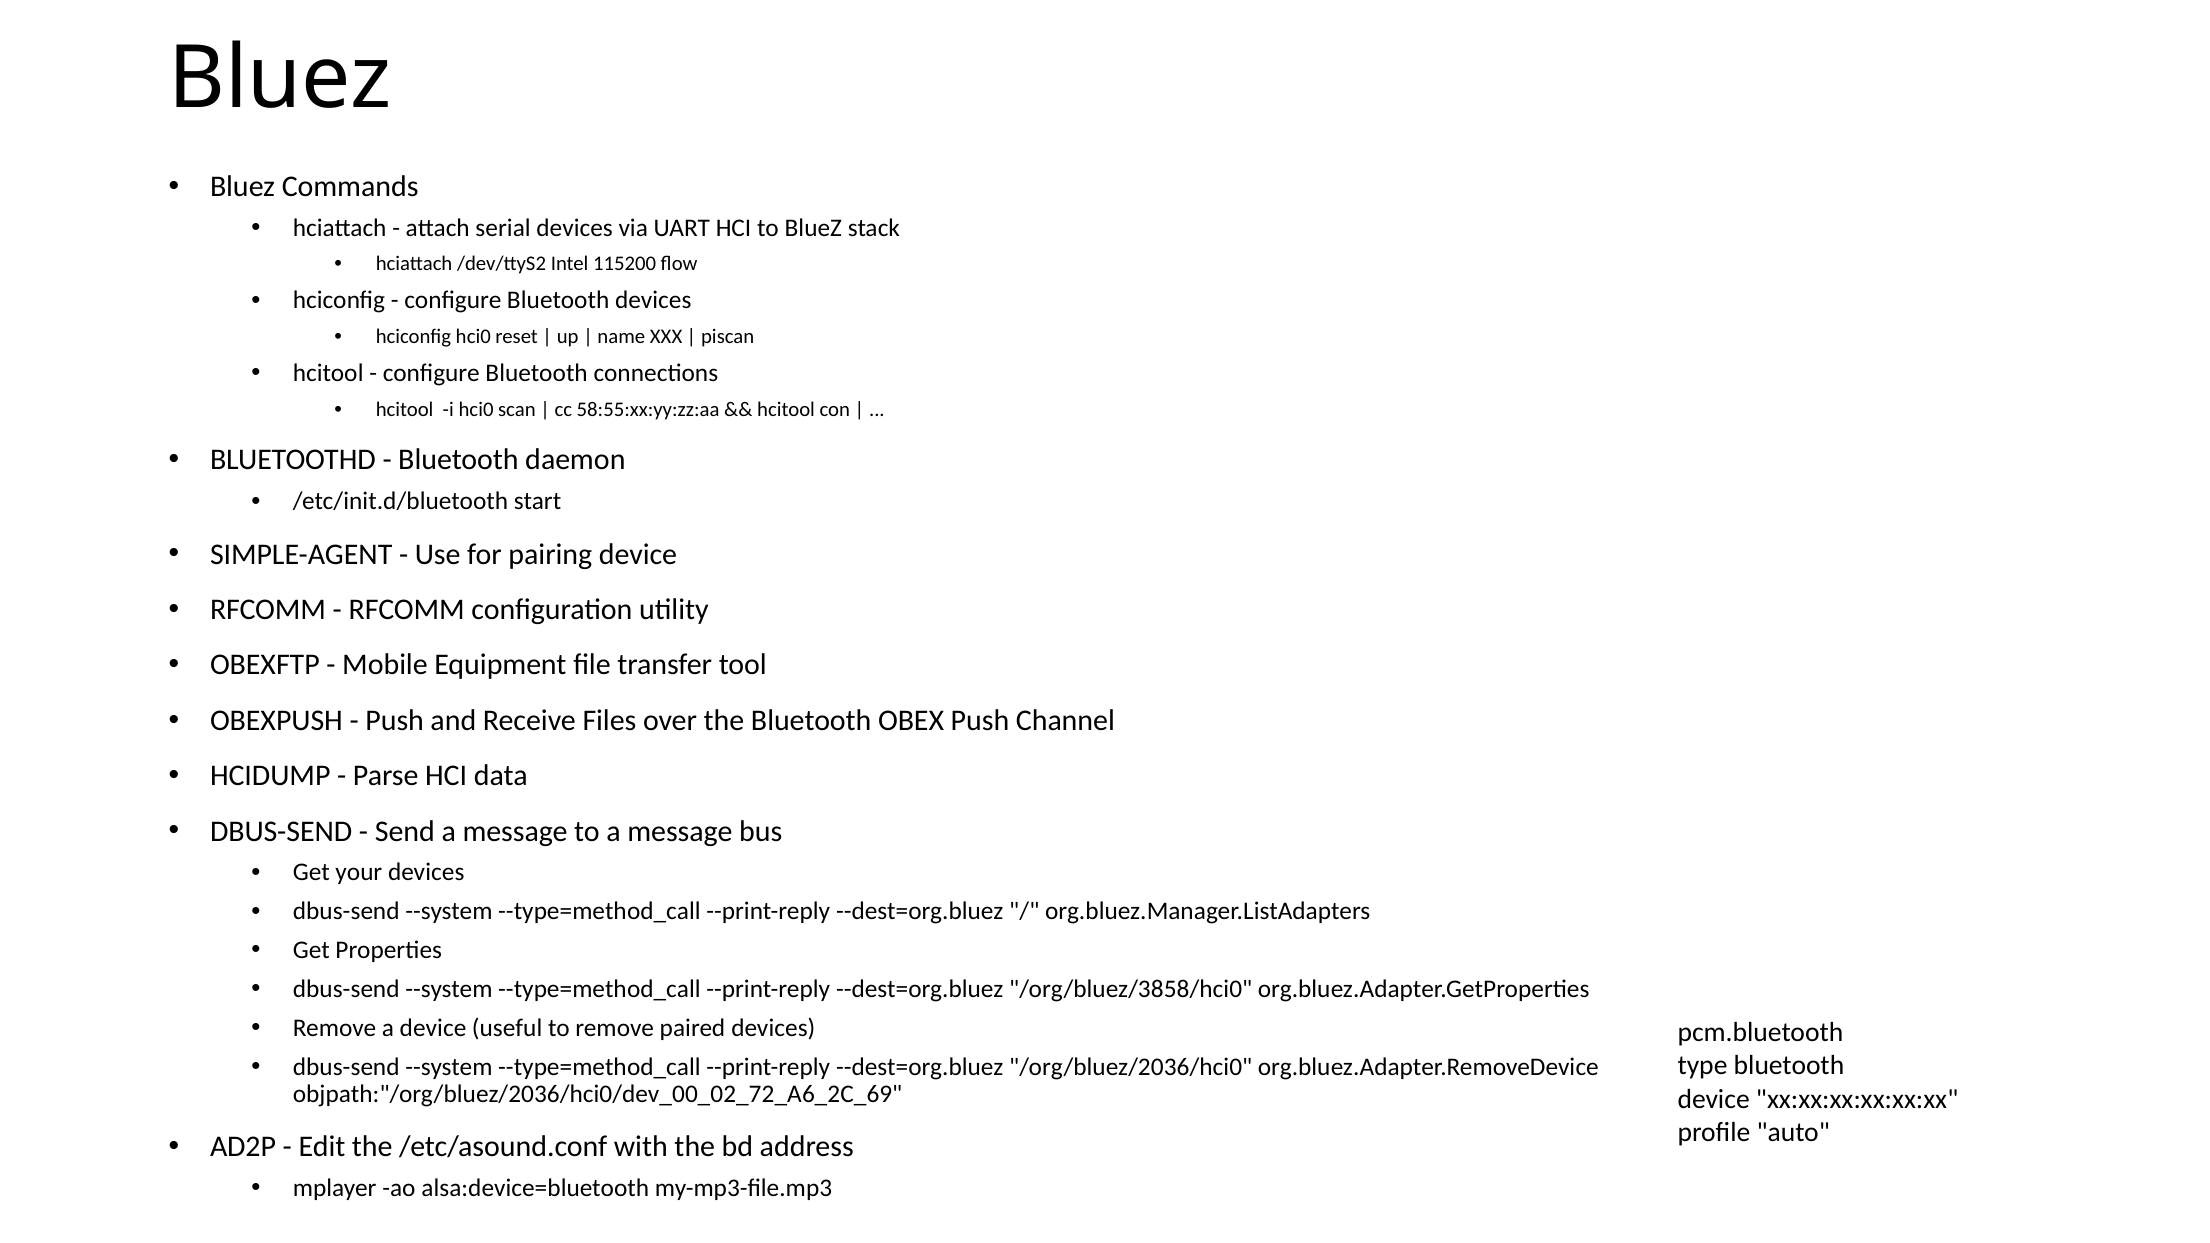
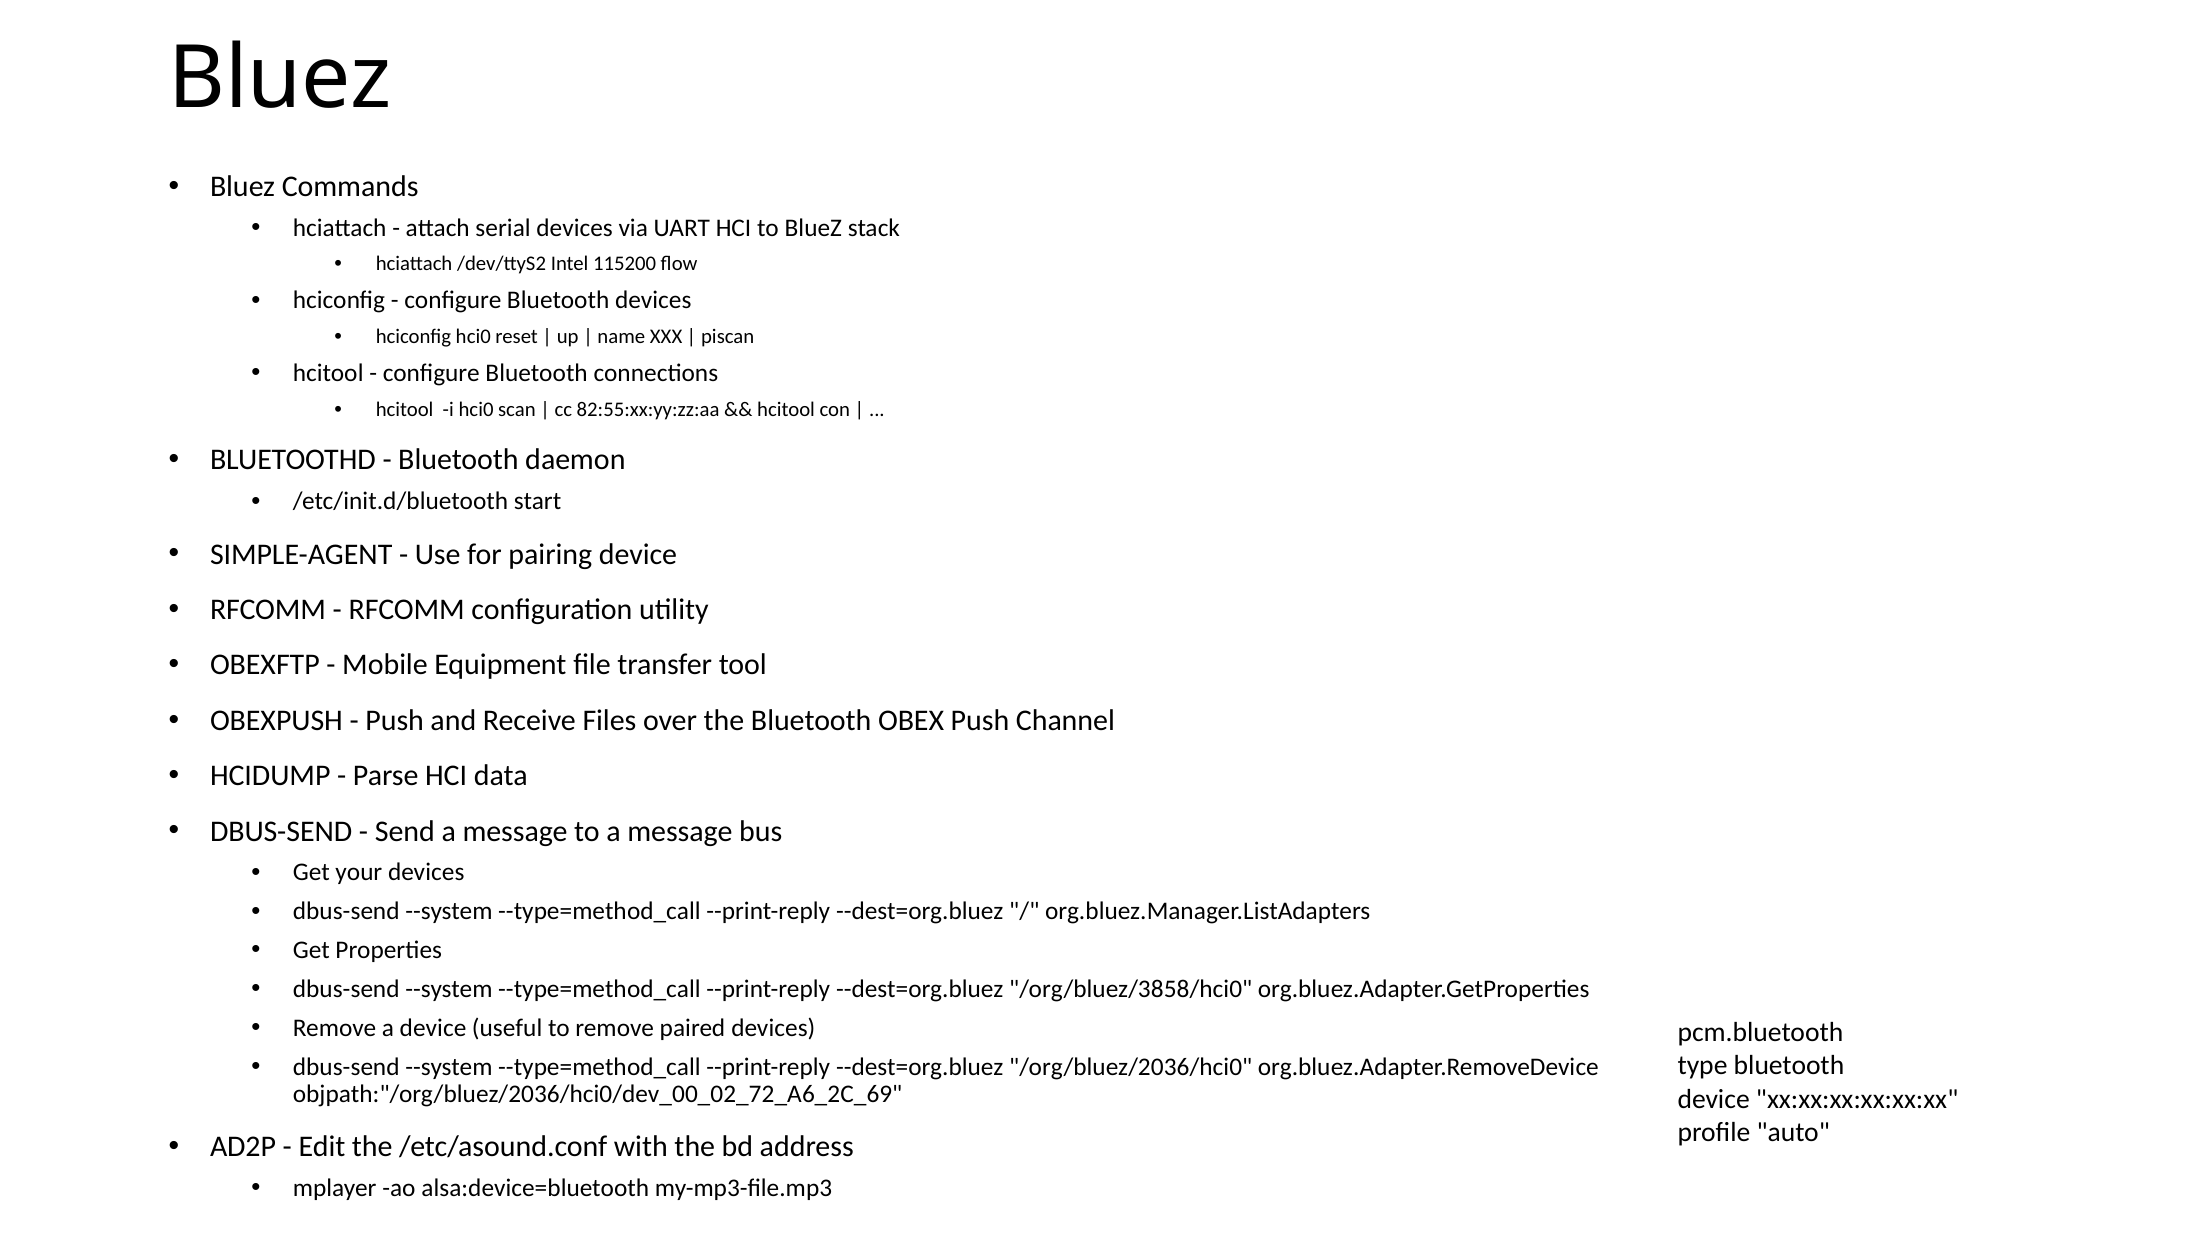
58:55:xx:yy:zz:aa: 58:55:xx:yy:zz:aa -> 82:55:xx:yy:zz:aa (648, 410)
